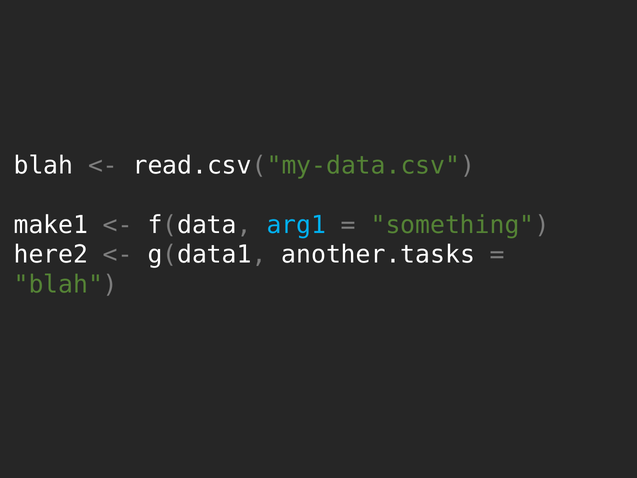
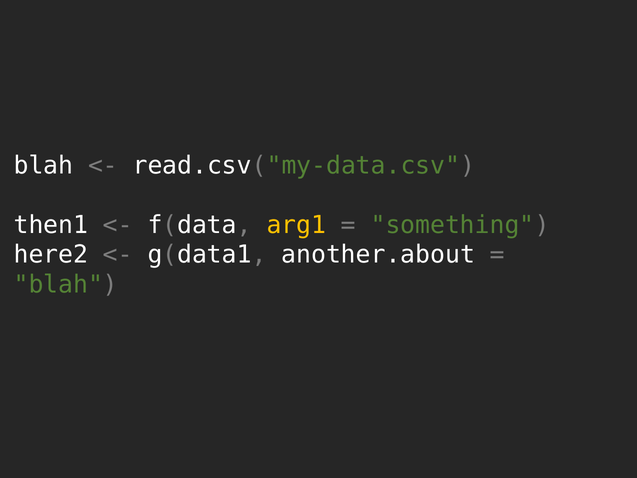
make1: make1 -> then1 (51, 225)
arg1 colour: light blue -> yellow (296, 225)
another.tasks: another.tasks -> another.about (378, 255)
